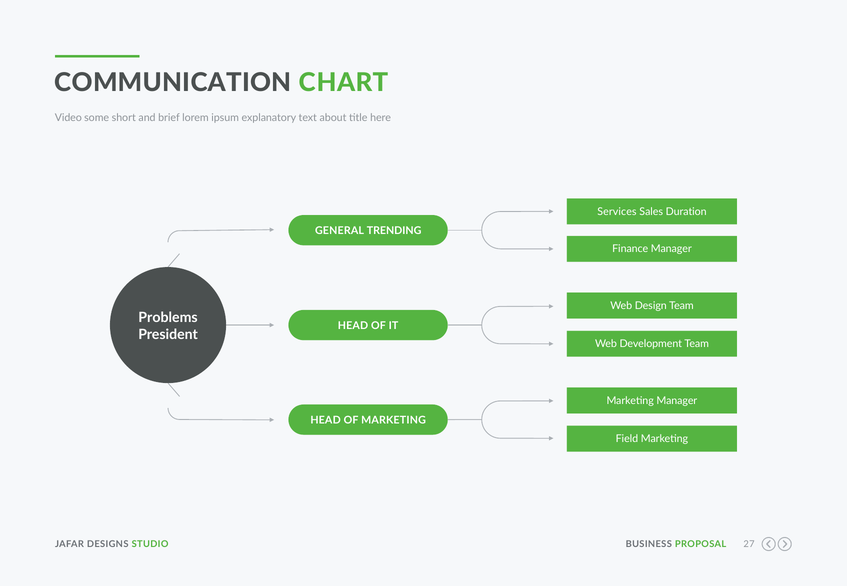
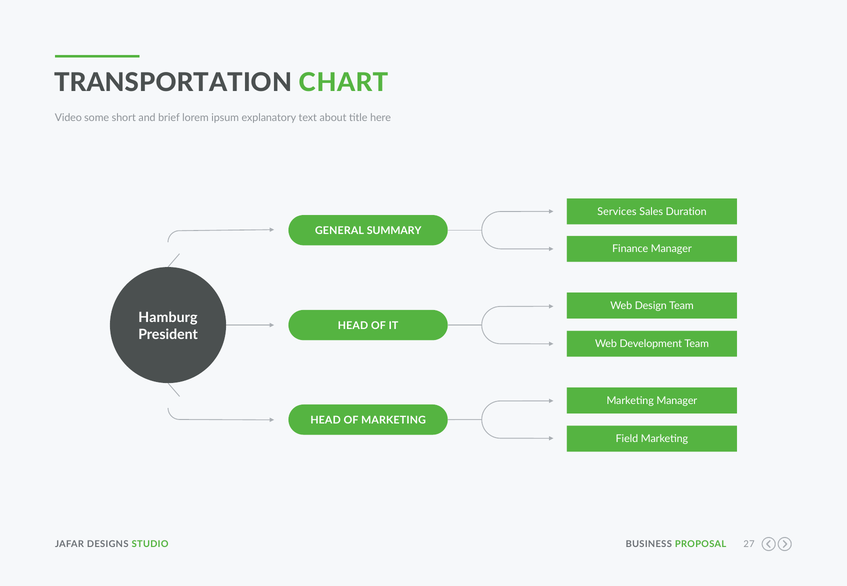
COMMUNICATION: COMMUNICATION -> TRANSPORTATION (173, 83)
TRENDING: TRENDING -> SUMMARY (394, 231)
Problems: Problems -> Hamburg (168, 318)
